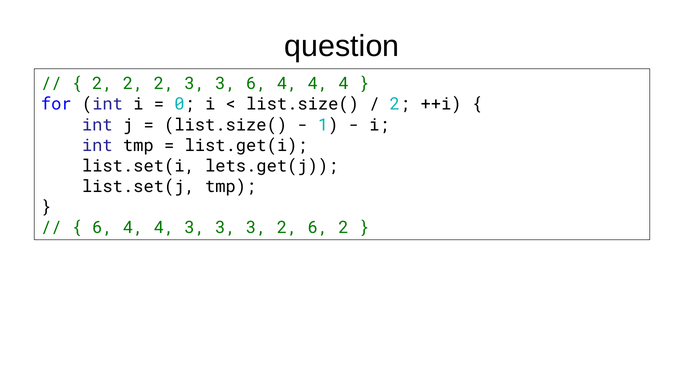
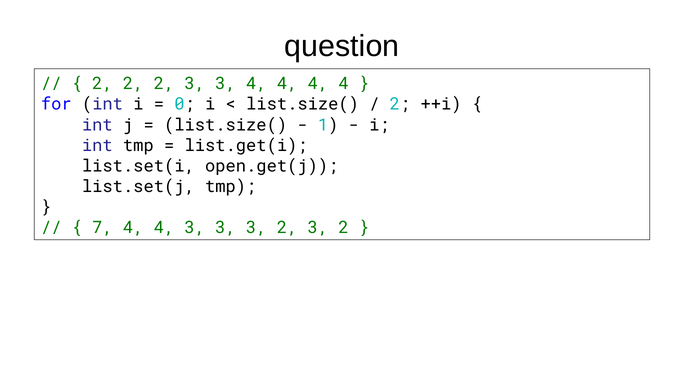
3 6: 6 -> 4 (256, 84)
lets.get(j: lets.get(j -> open.get(j (272, 166)
6: 6 -> 7 (102, 227)
3 2 6: 6 -> 3 (318, 227)
